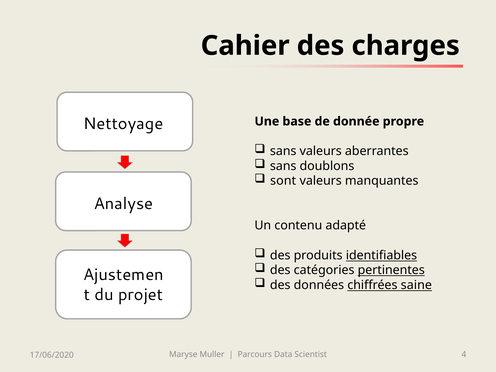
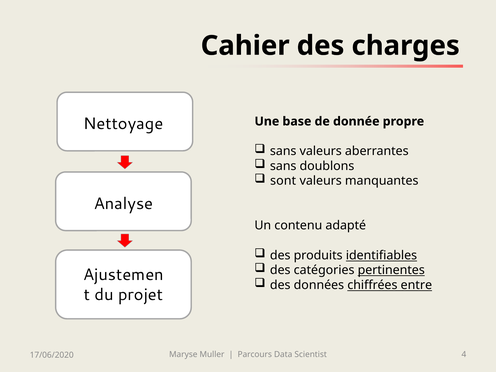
saine: saine -> entre (416, 285)
